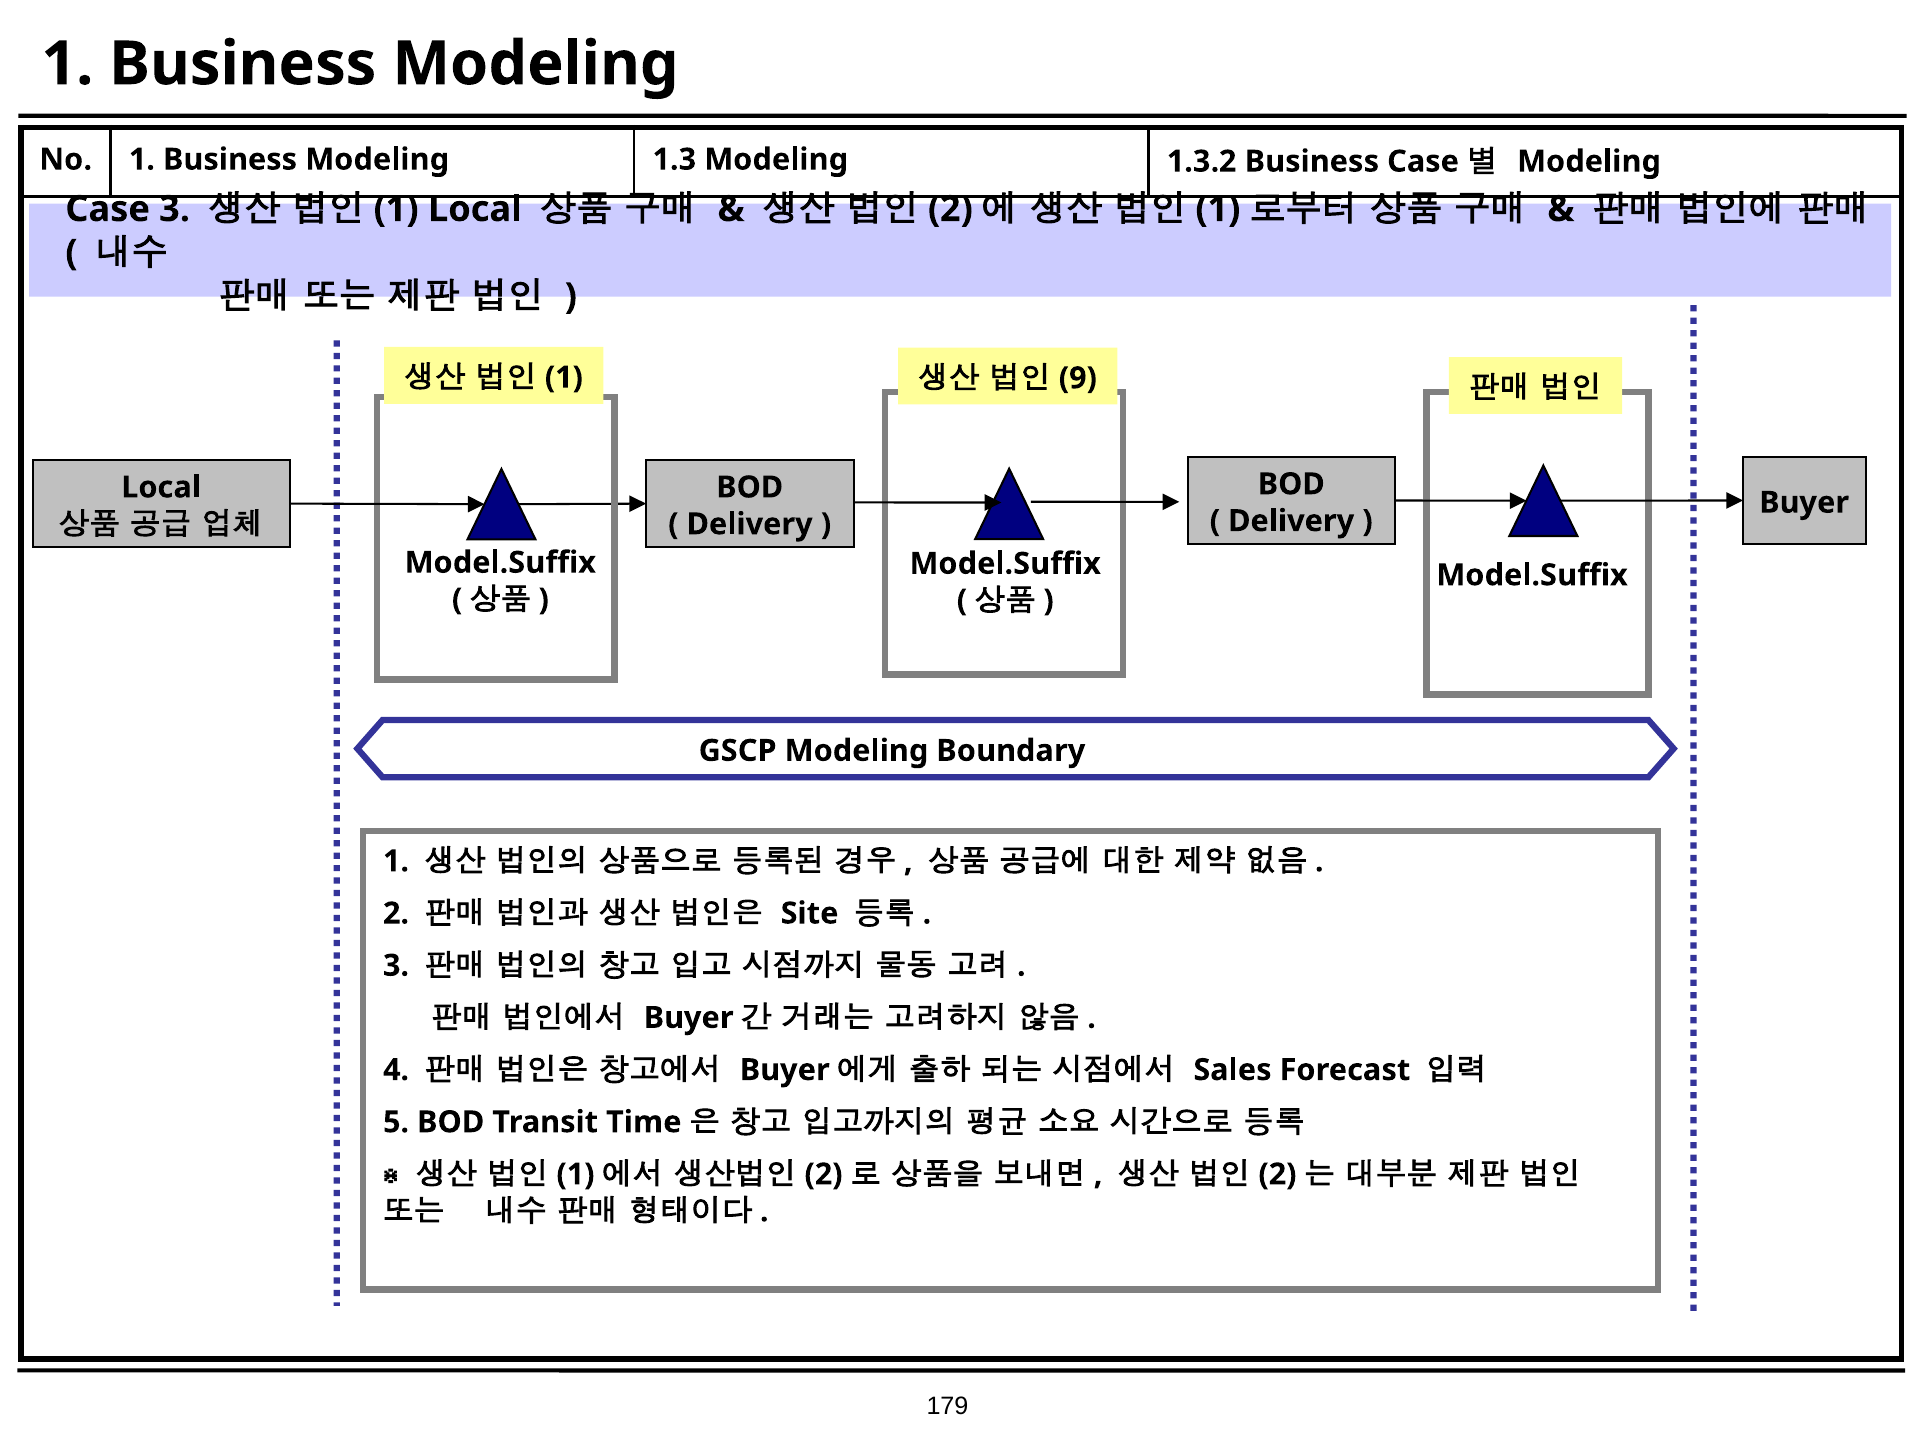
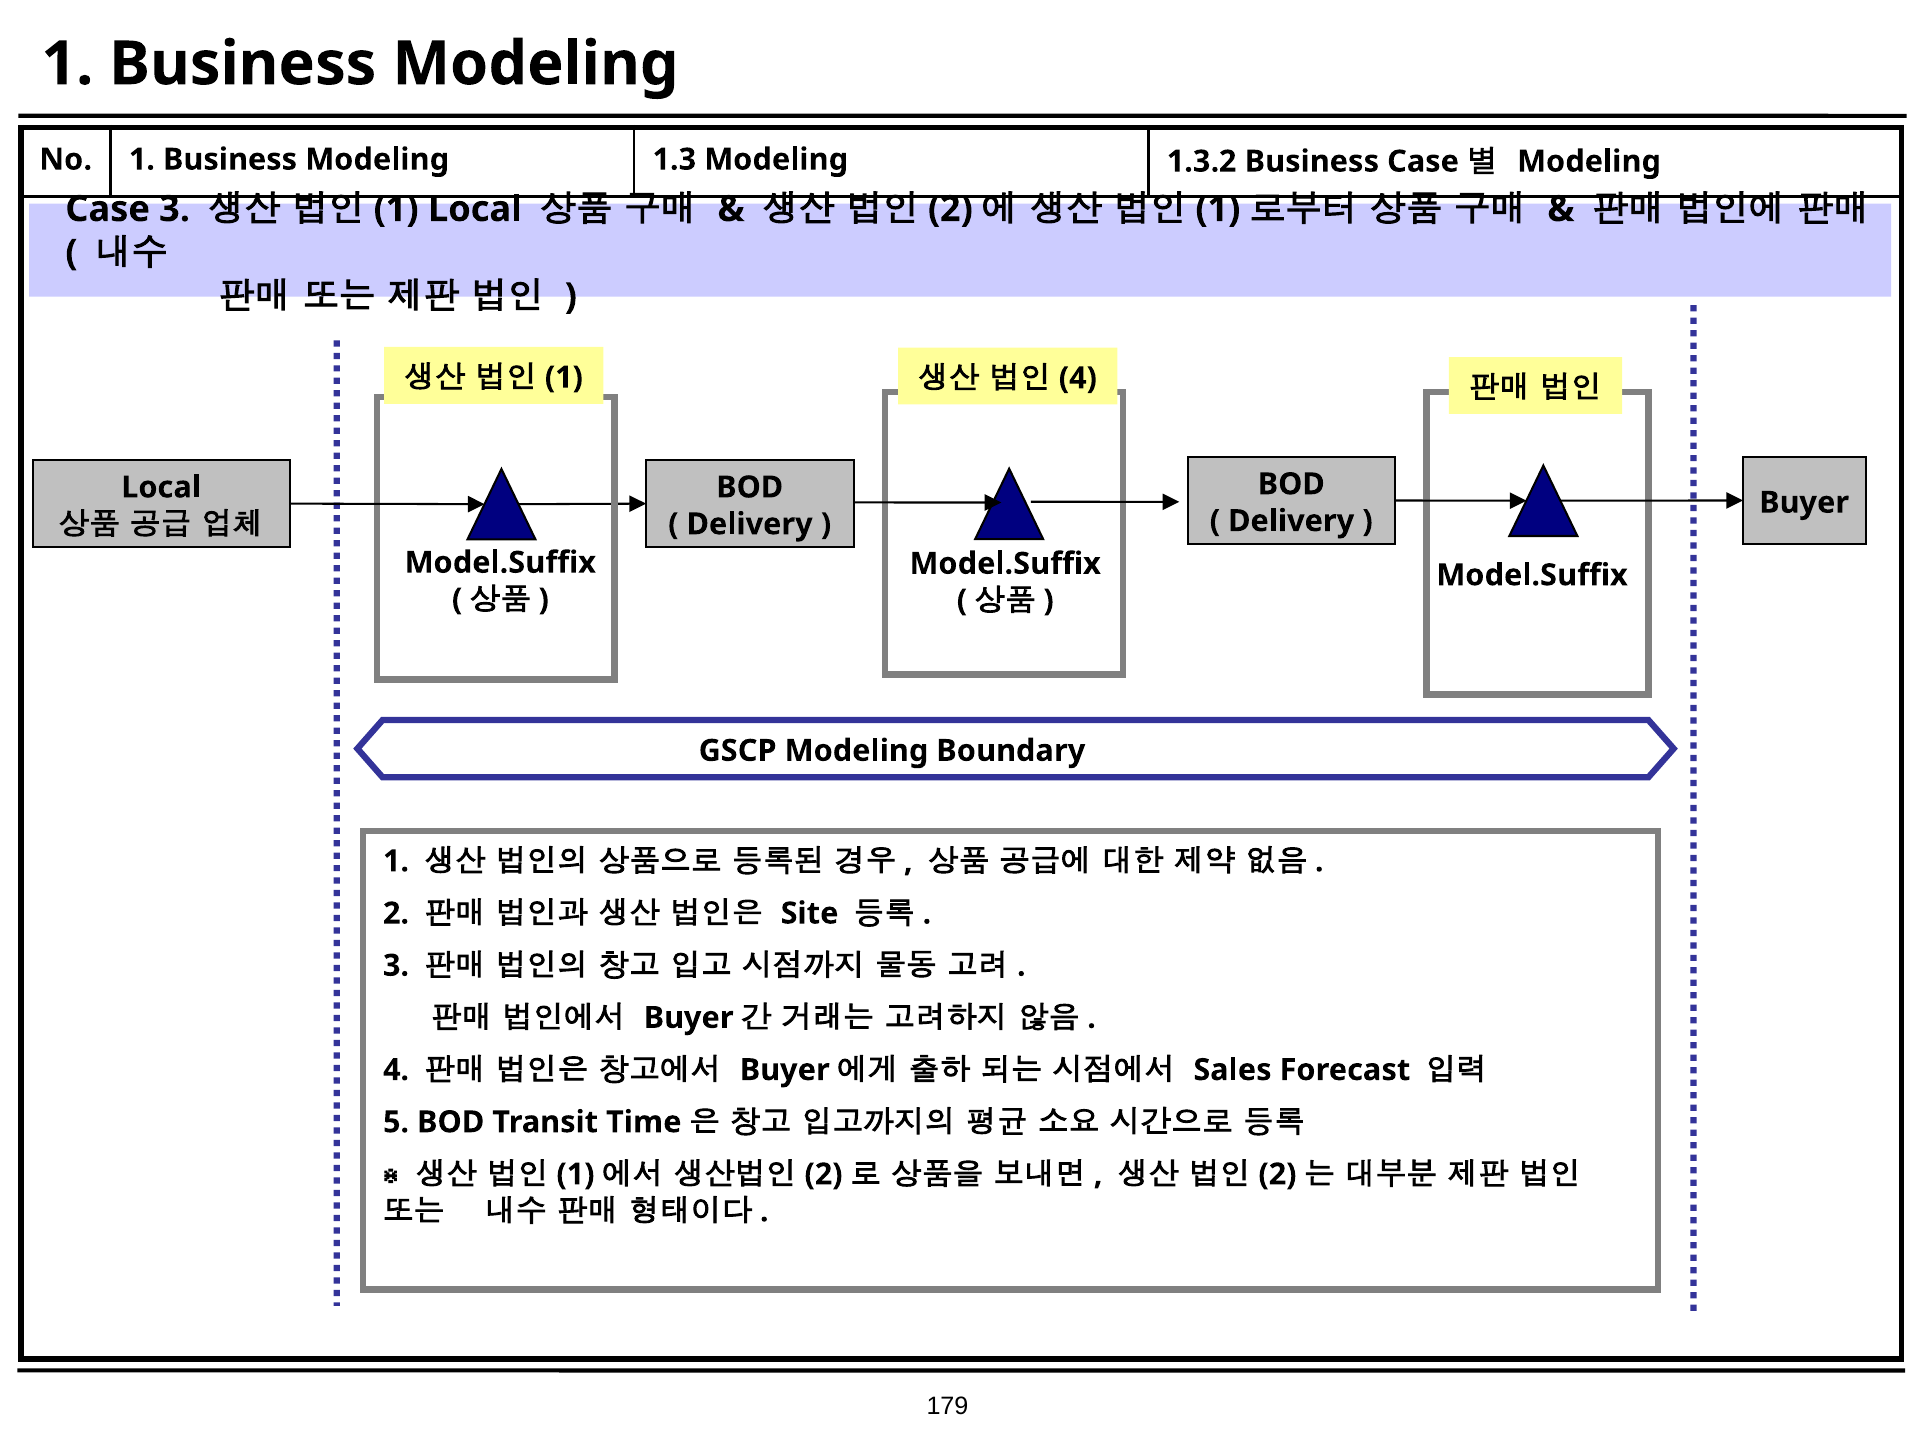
9: 9 -> 4 (1078, 378)
